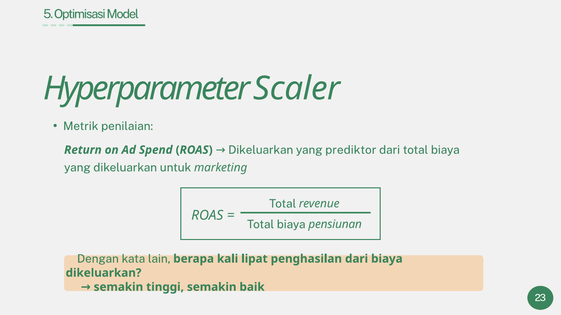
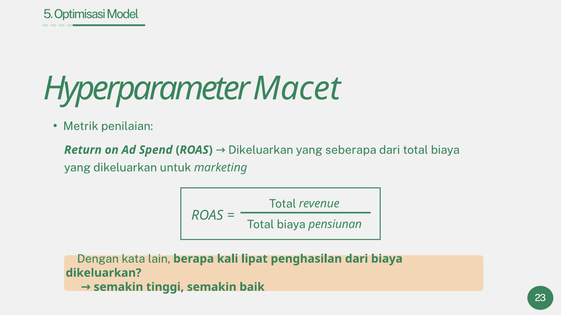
Scaler: Scaler -> Macet (297, 89)
prediktor: prediktor -> seberapa (351, 150)
